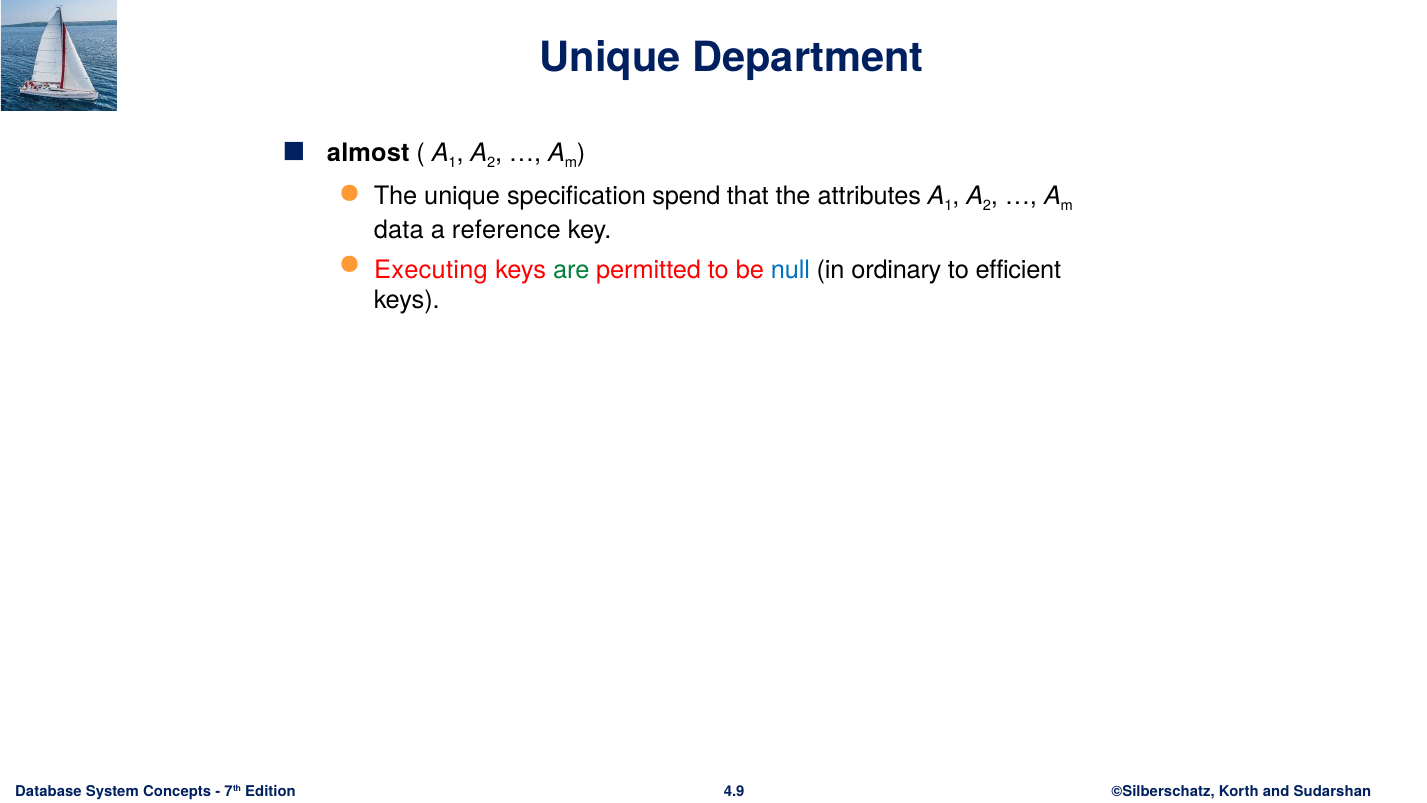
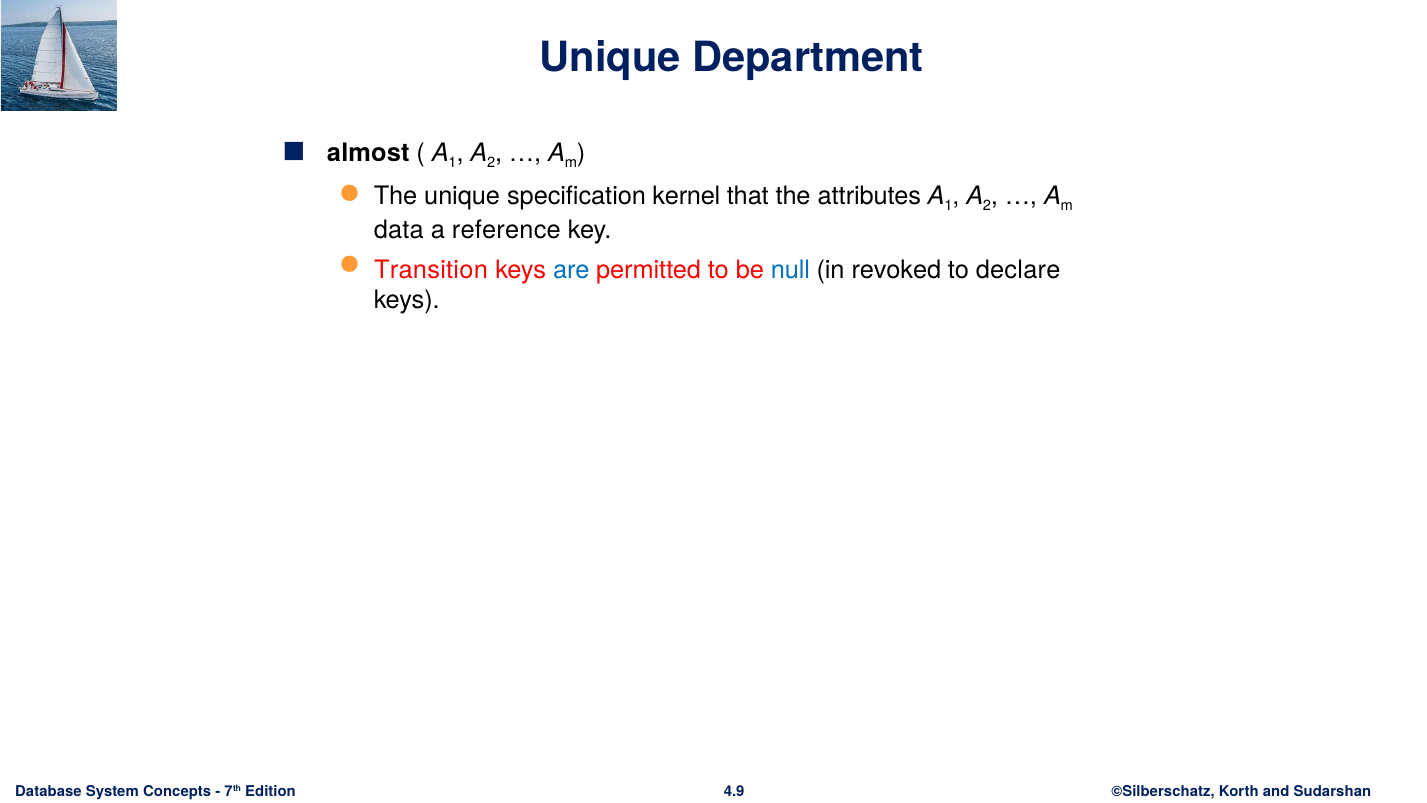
spend: spend -> kernel (686, 196)
Executing: Executing -> Transition (431, 270)
are colour: green -> blue (571, 270)
ordinary: ordinary -> revoked (896, 270)
efficient: efficient -> declare (1018, 270)
